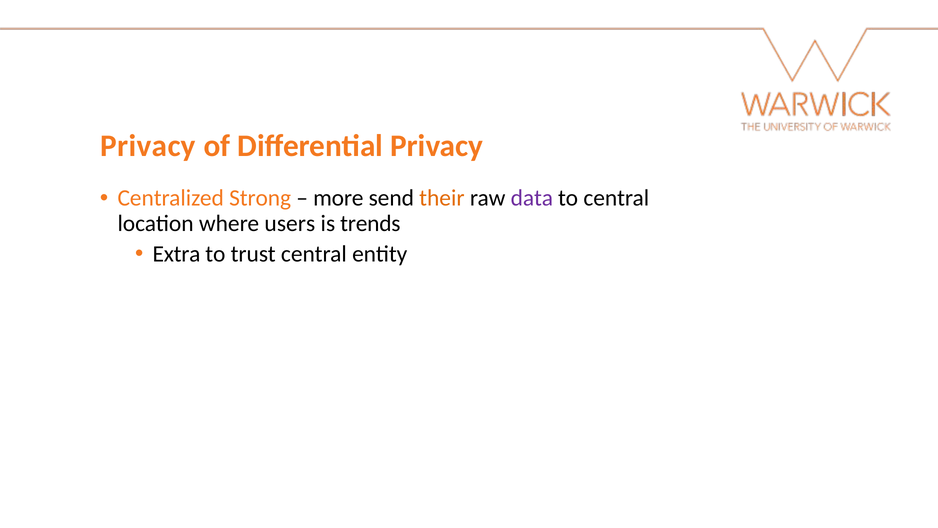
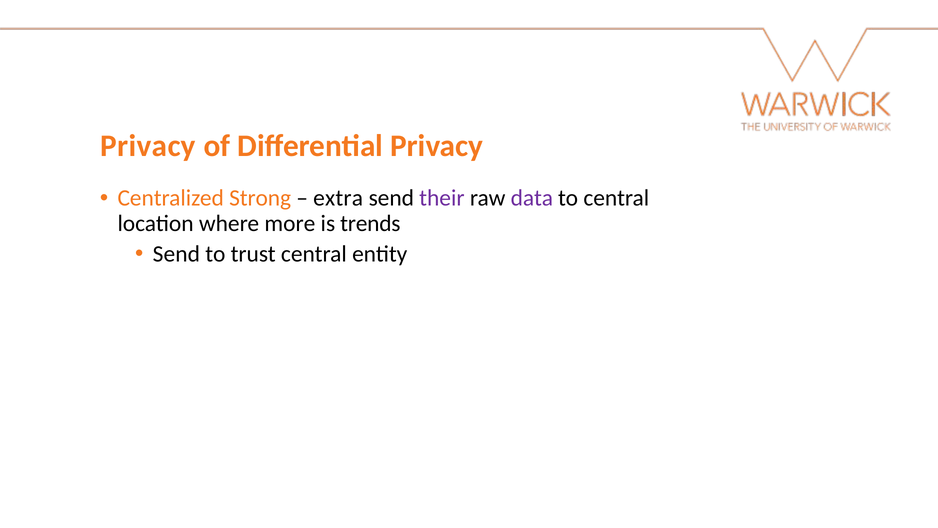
more: more -> extra (338, 198)
their colour: orange -> purple (442, 198)
users: users -> more (290, 223)
Extra: Extra -> Send (176, 254)
